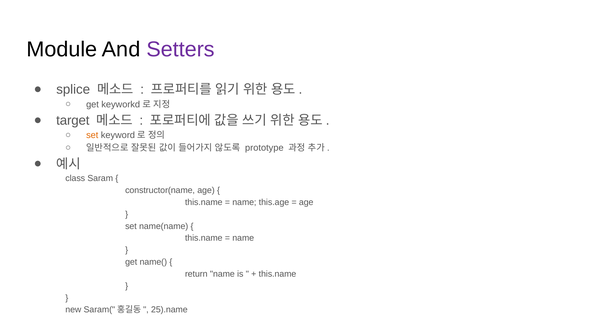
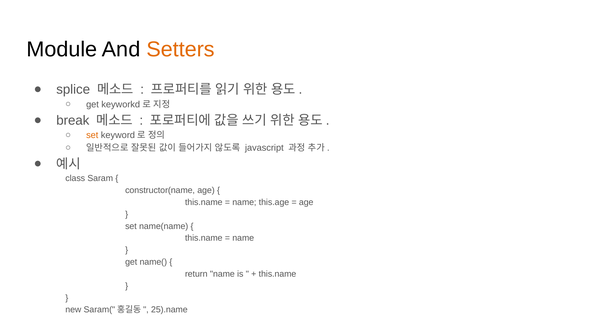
Setters colour: purple -> orange (181, 50)
target: target -> break (73, 121)
prototype: prototype -> javascript (264, 148)
